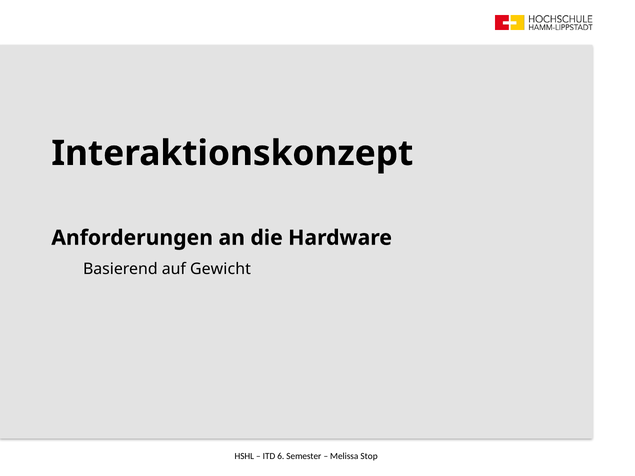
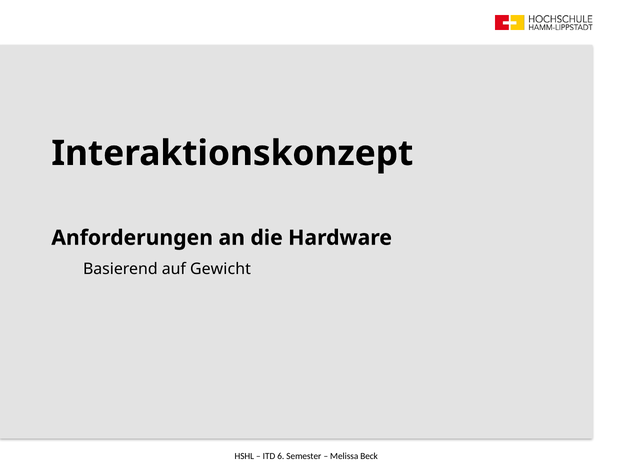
Stop: Stop -> Beck (369, 456)
